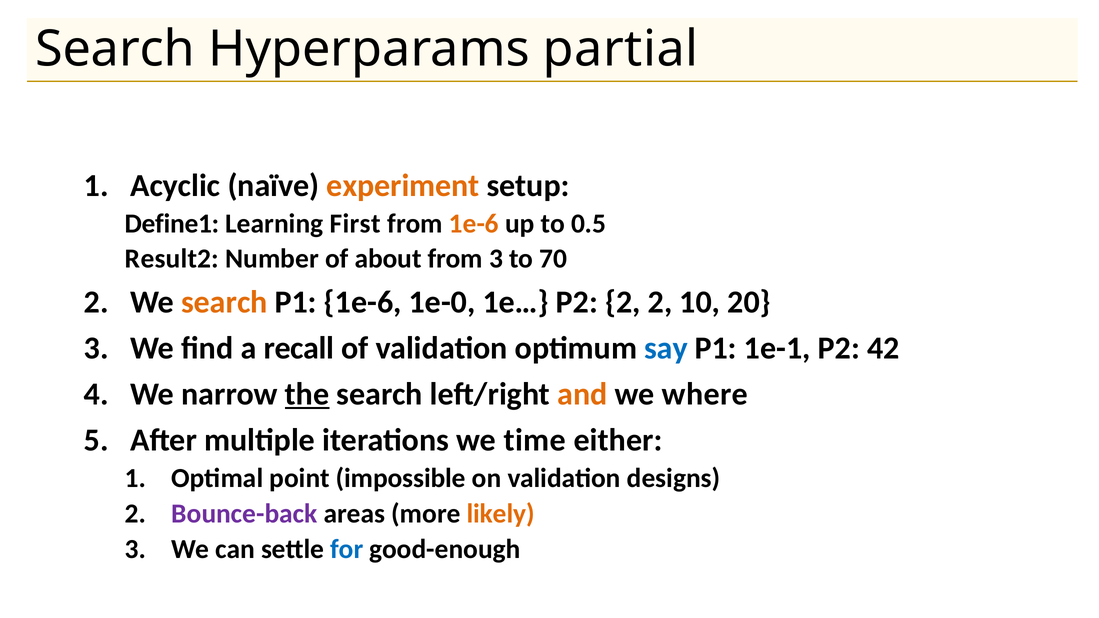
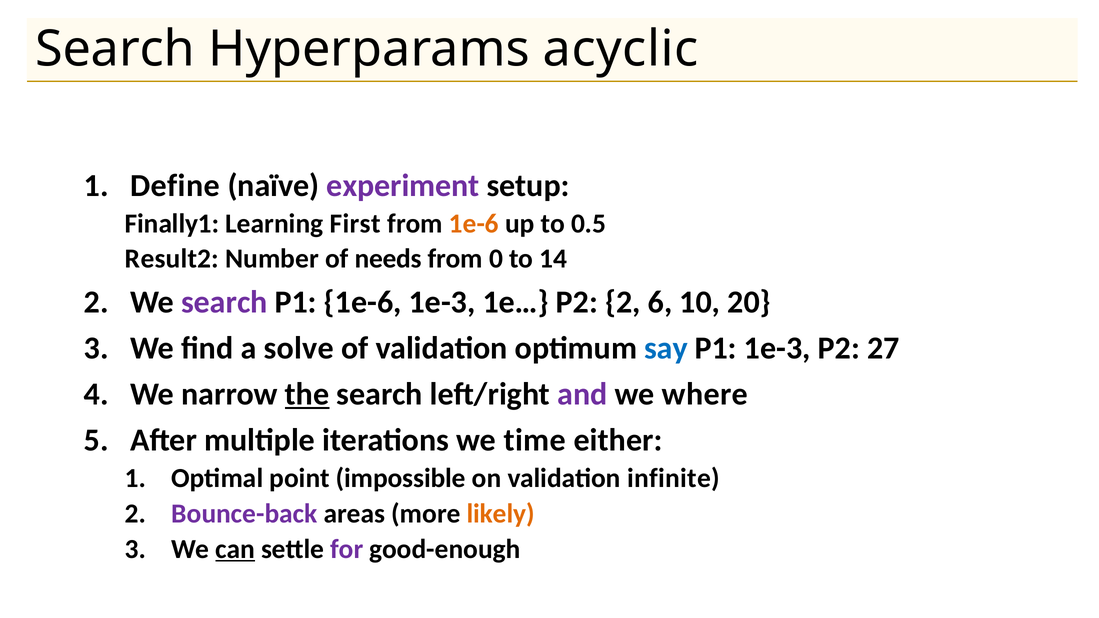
partial: partial -> acyclic (621, 49)
Acyclic: Acyclic -> Define (175, 186)
experiment colour: orange -> purple (403, 186)
Define1: Define1 -> Finally1 (172, 224)
about: about -> needs (388, 259)
from 3: 3 -> 0 (496, 259)
70: 70 -> 14 (553, 259)
search colour: orange -> purple (224, 303)
1e-6 1e-0: 1e-0 -> 1e-3 (442, 303)
2 2: 2 -> 6 (660, 303)
recall: recall -> solve (299, 349)
P1 1e-1: 1e-1 -> 1e-3 (777, 349)
42: 42 -> 27 (883, 349)
and colour: orange -> purple (582, 395)
designs: designs -> infinite (673, 478)
can underline: none -> present (235, 549)
for colour: blue -> purple (347, 549)
